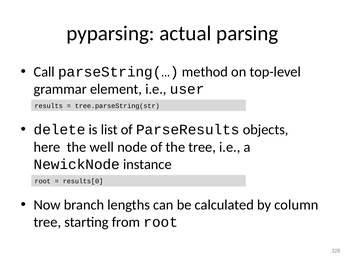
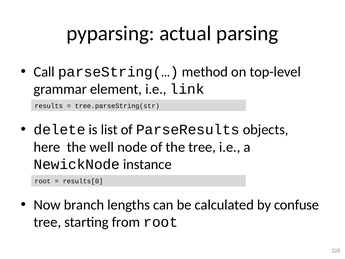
user: user -> link (187, 89)
column: column -> confuse (297, 205)
